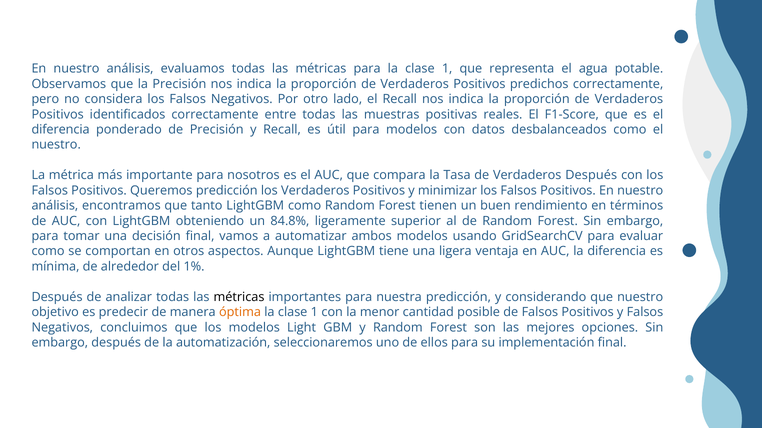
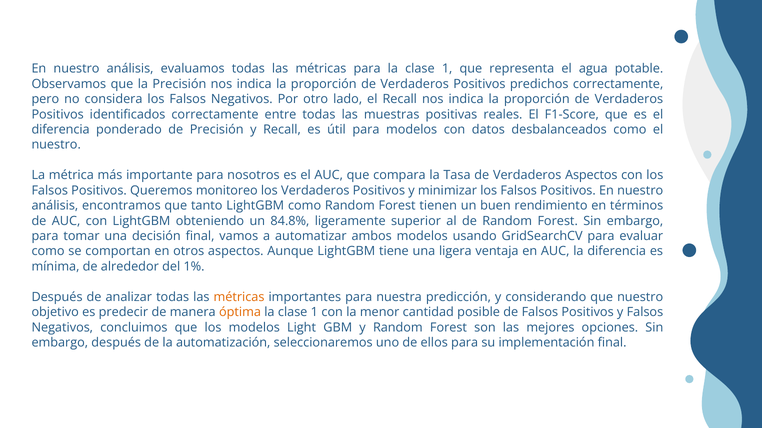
Verdaderos Después: Después -> Aspectos (591, 175)
Queremos predicción: predicción -> monitoreo (227, 191)
métricas colour: black -> orange (239, 297)
